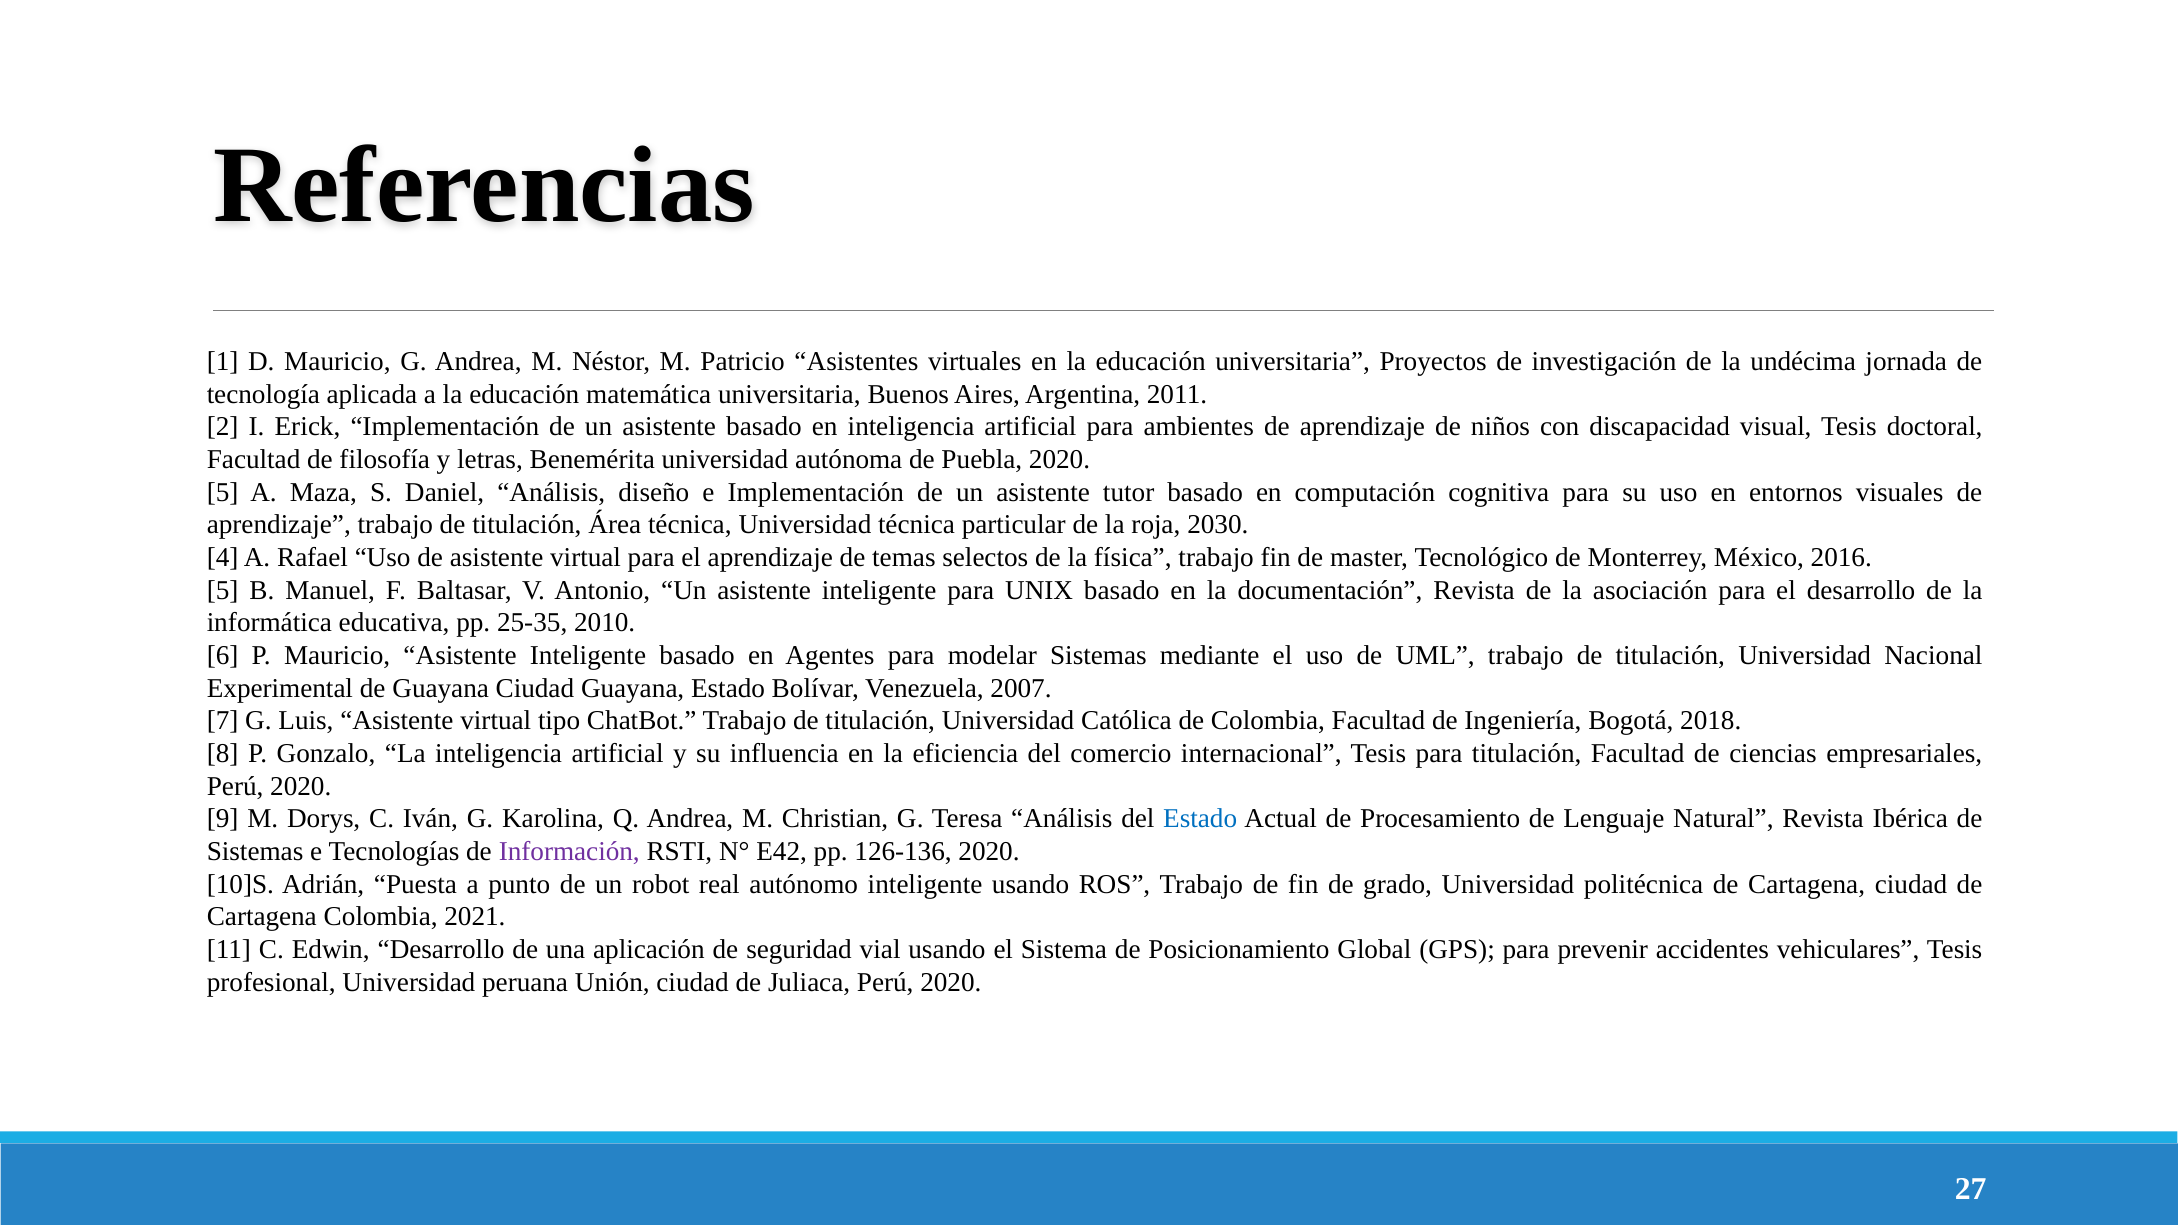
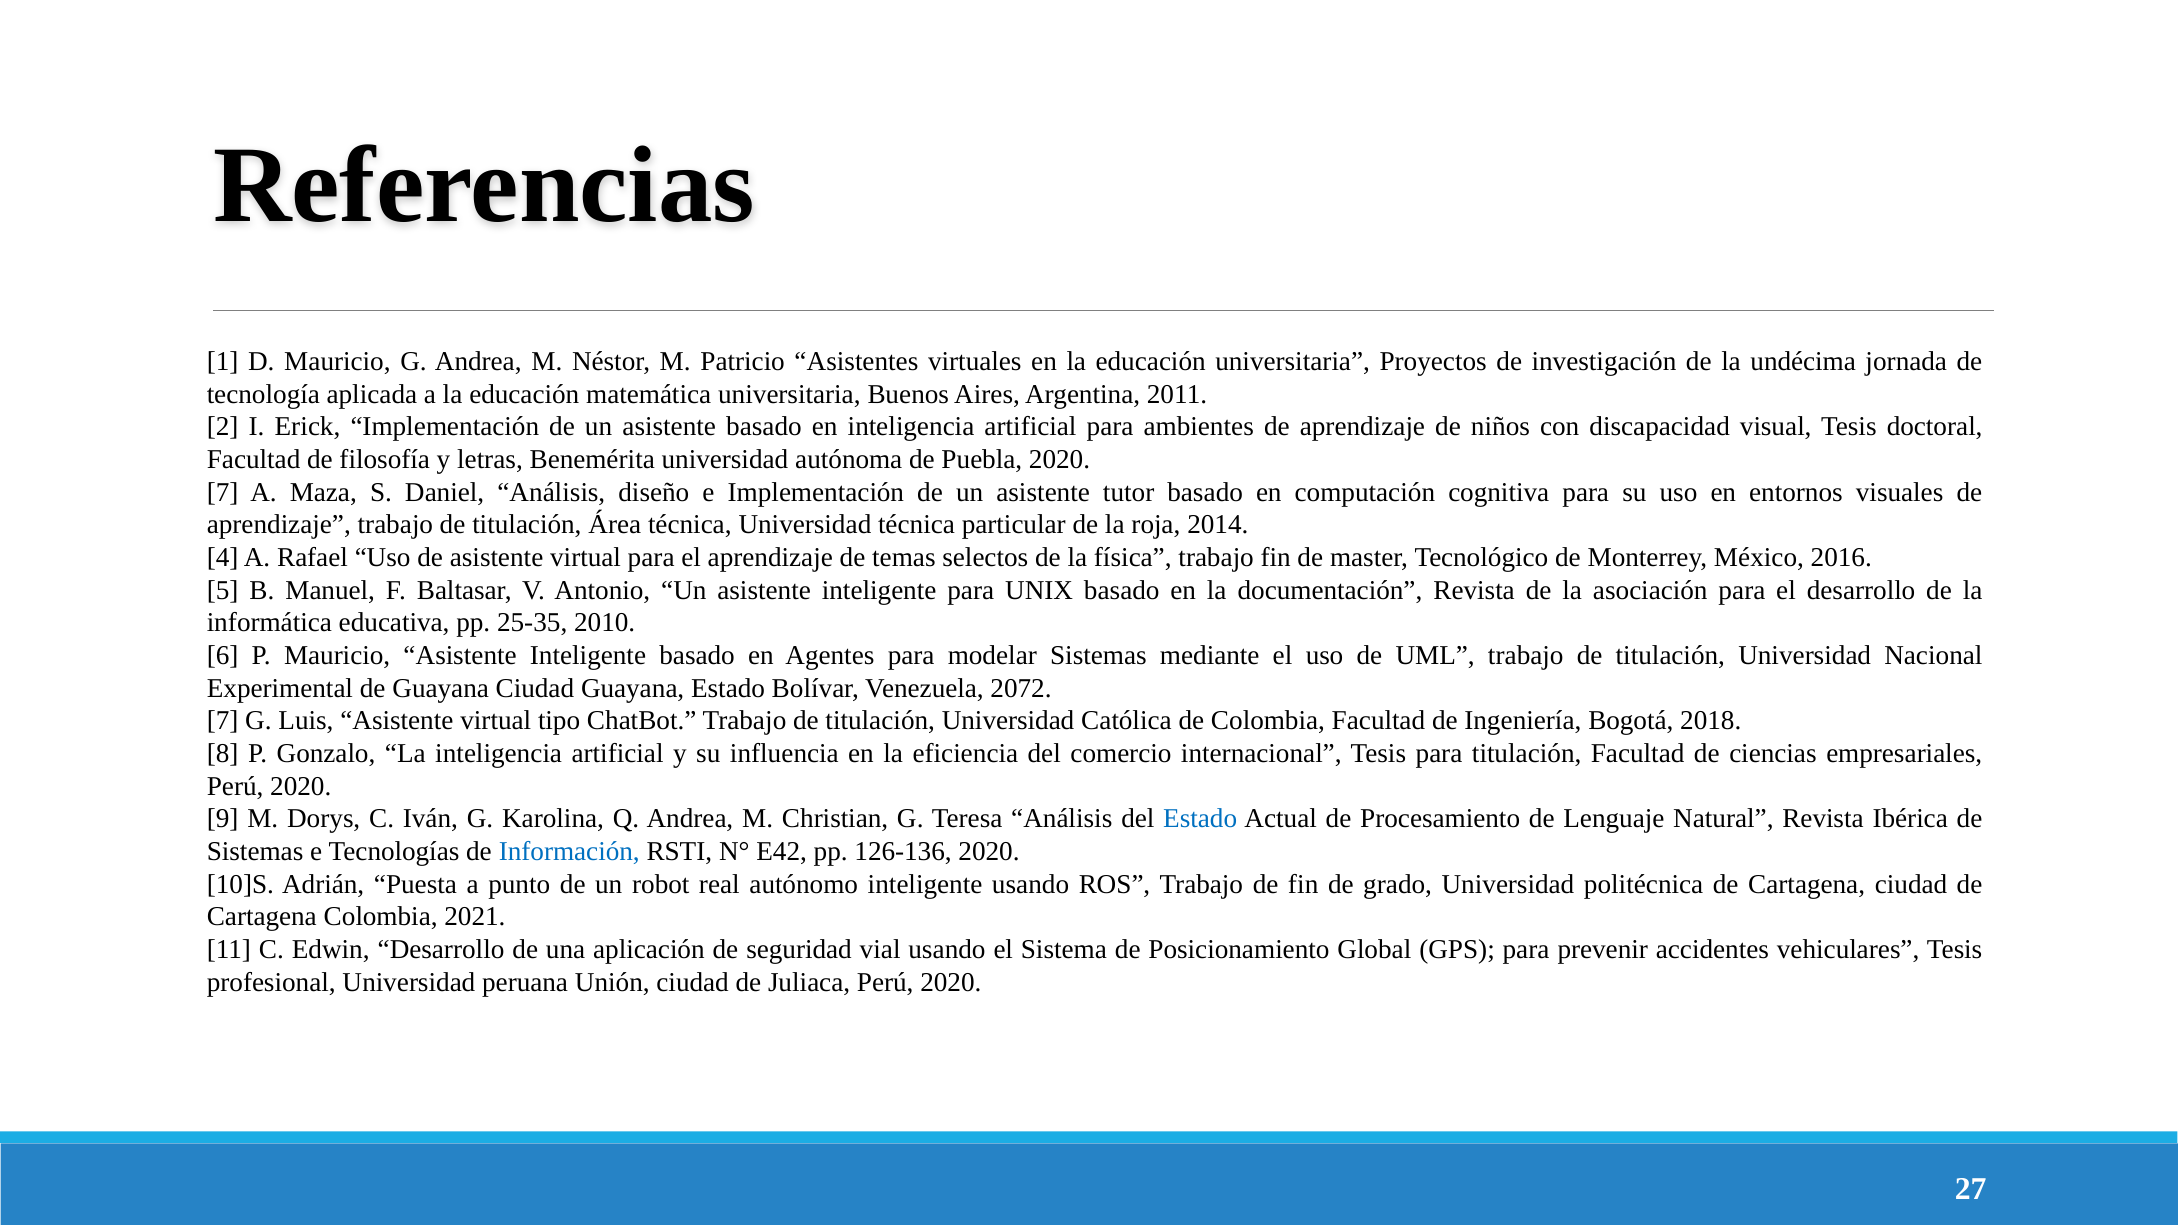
5: 5 -> 7 (223, 492)
2030: 2030 -> 2014 (1218, 525)
2007: 2007 -> 2072 (1021, 688)
Información colour: purple -> blue (569, 852)
